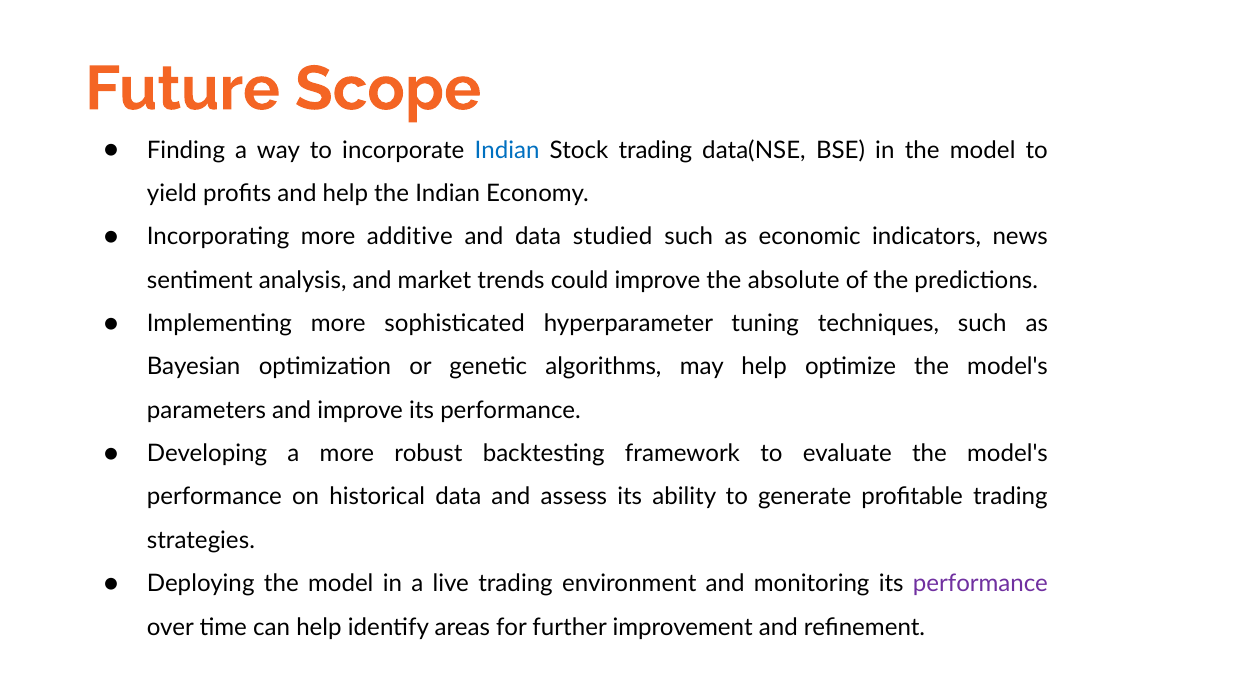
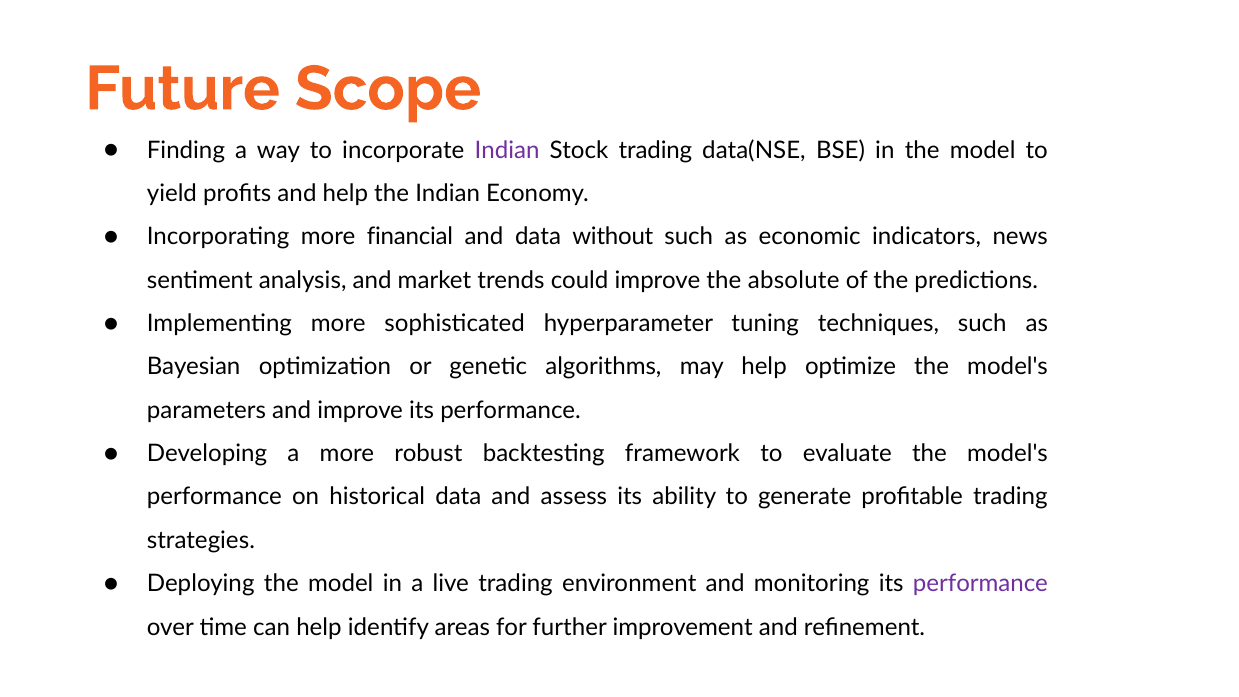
Indian colour: blue -> purple (507, 150)
additive: additive -> financial (410, 237)
studied: studied -> without (613, 237)
